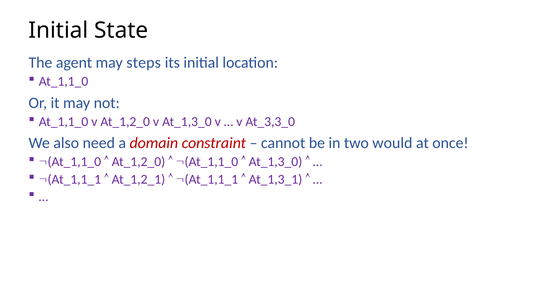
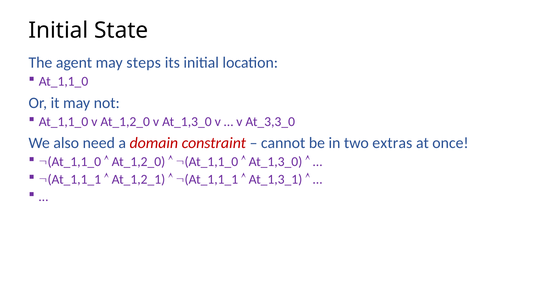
would: would -> extras (392, 143)
